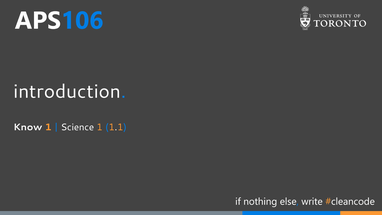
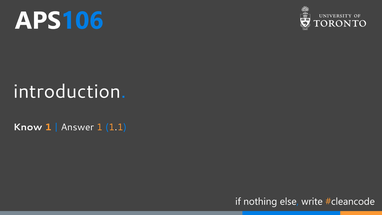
Science: Science -> Answer (77, 127)
